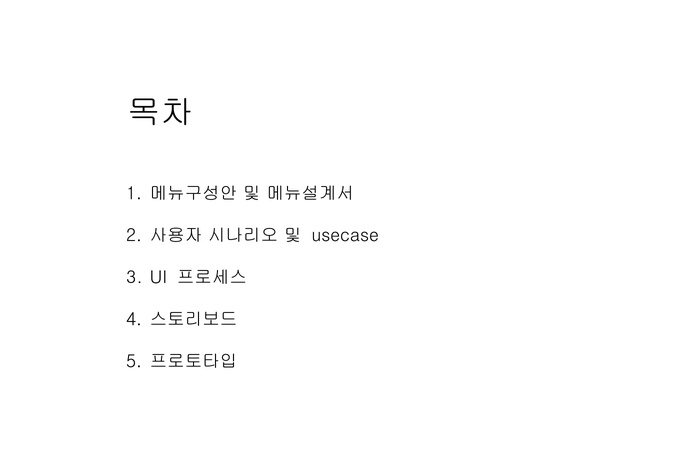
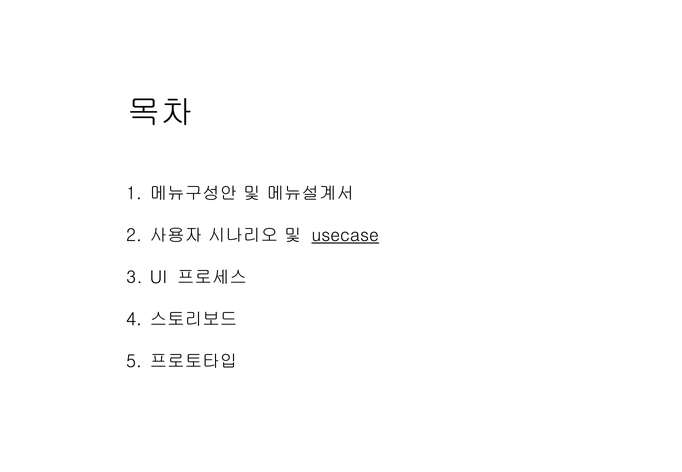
usecase underline: none -> present (345, 235)
